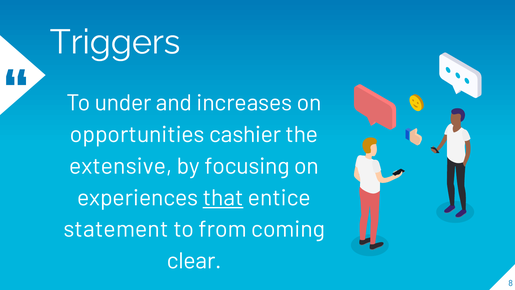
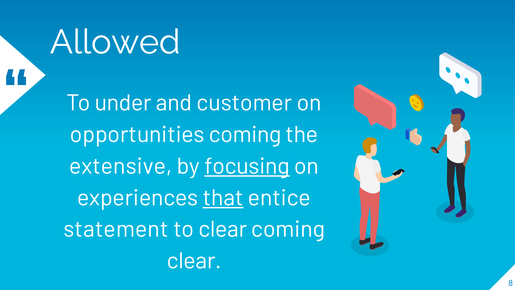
Triggers: Triggers -> Allowed (115, 42)
increases: increases -> customer (244, 103)
opportunities cashier: cashier -> coming (245, 134)
focusing underline: none -> present (247, 166)
to from: from -> clear (223, 229)
